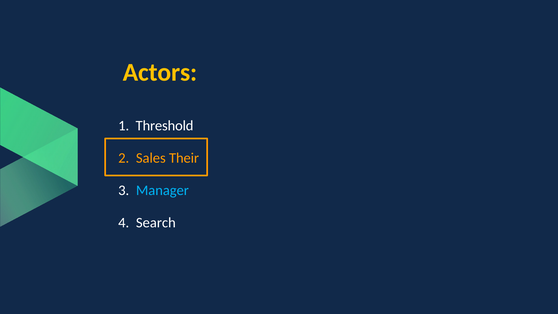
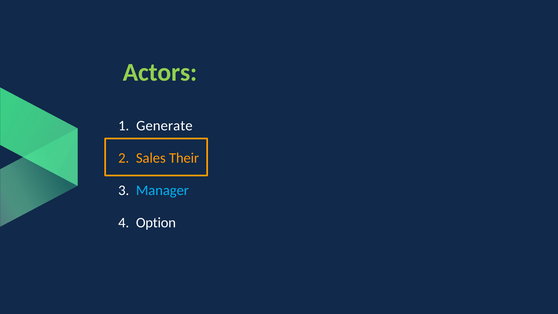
Actors colour: yellow -> light green (160, 72)
Threshold: Threshold -> Generate (164, 126)
Search: Search -> Option (156, 222)
